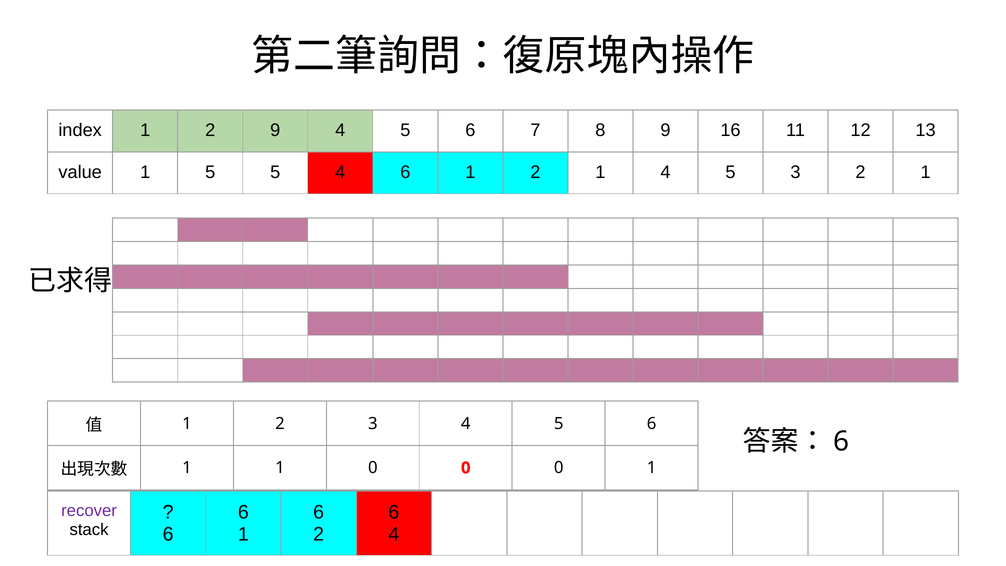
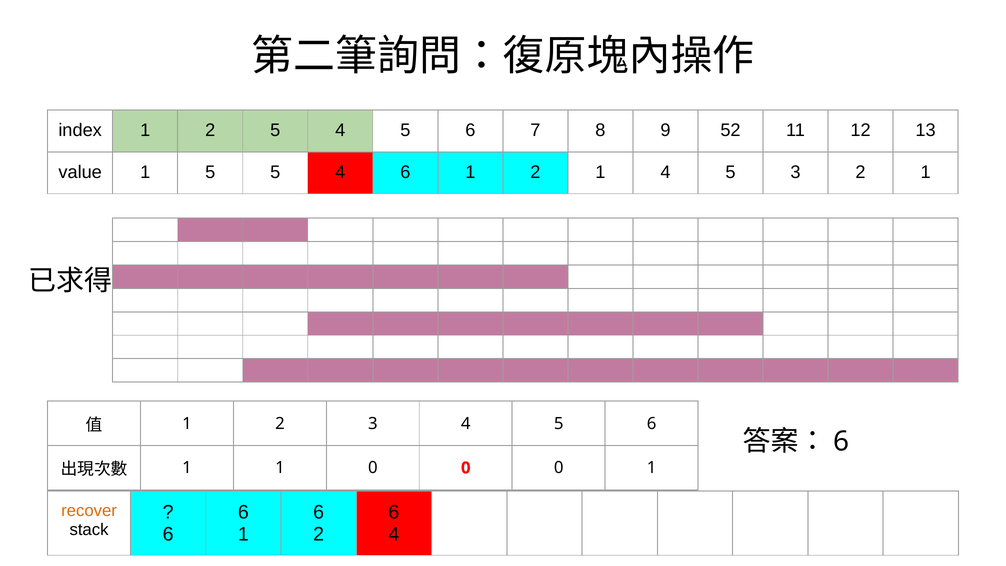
2 9: 9 -> 5 (275, 130)
16: 16 -> 52 (730, 130)
recover colour: purple -> orange (89, 511)
